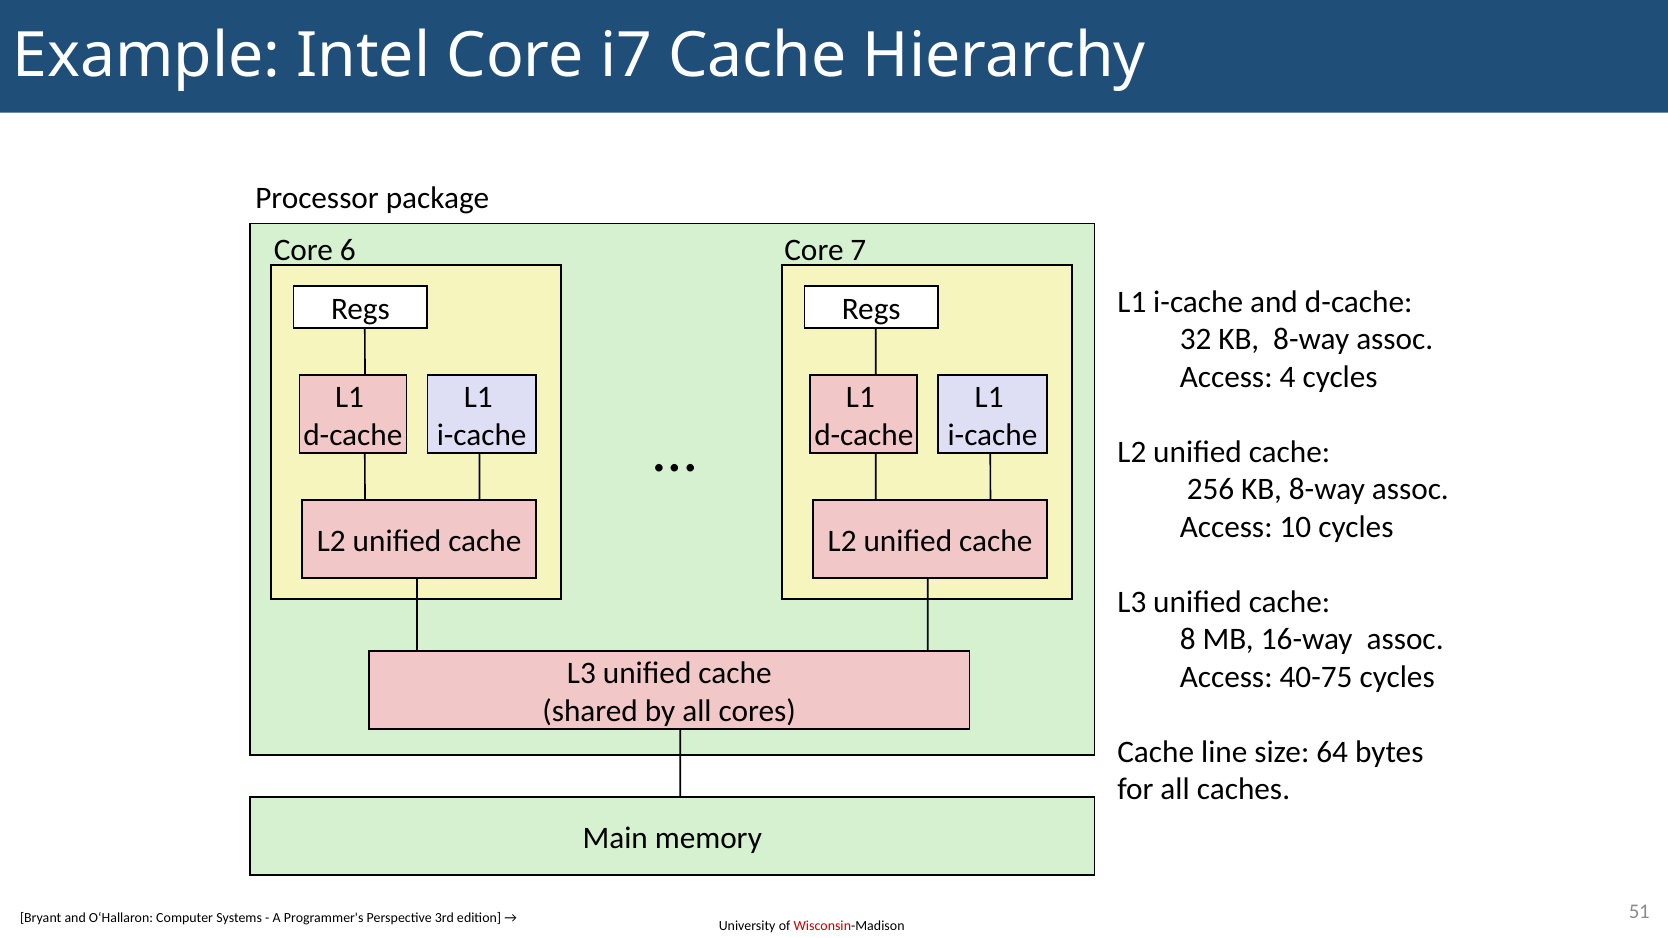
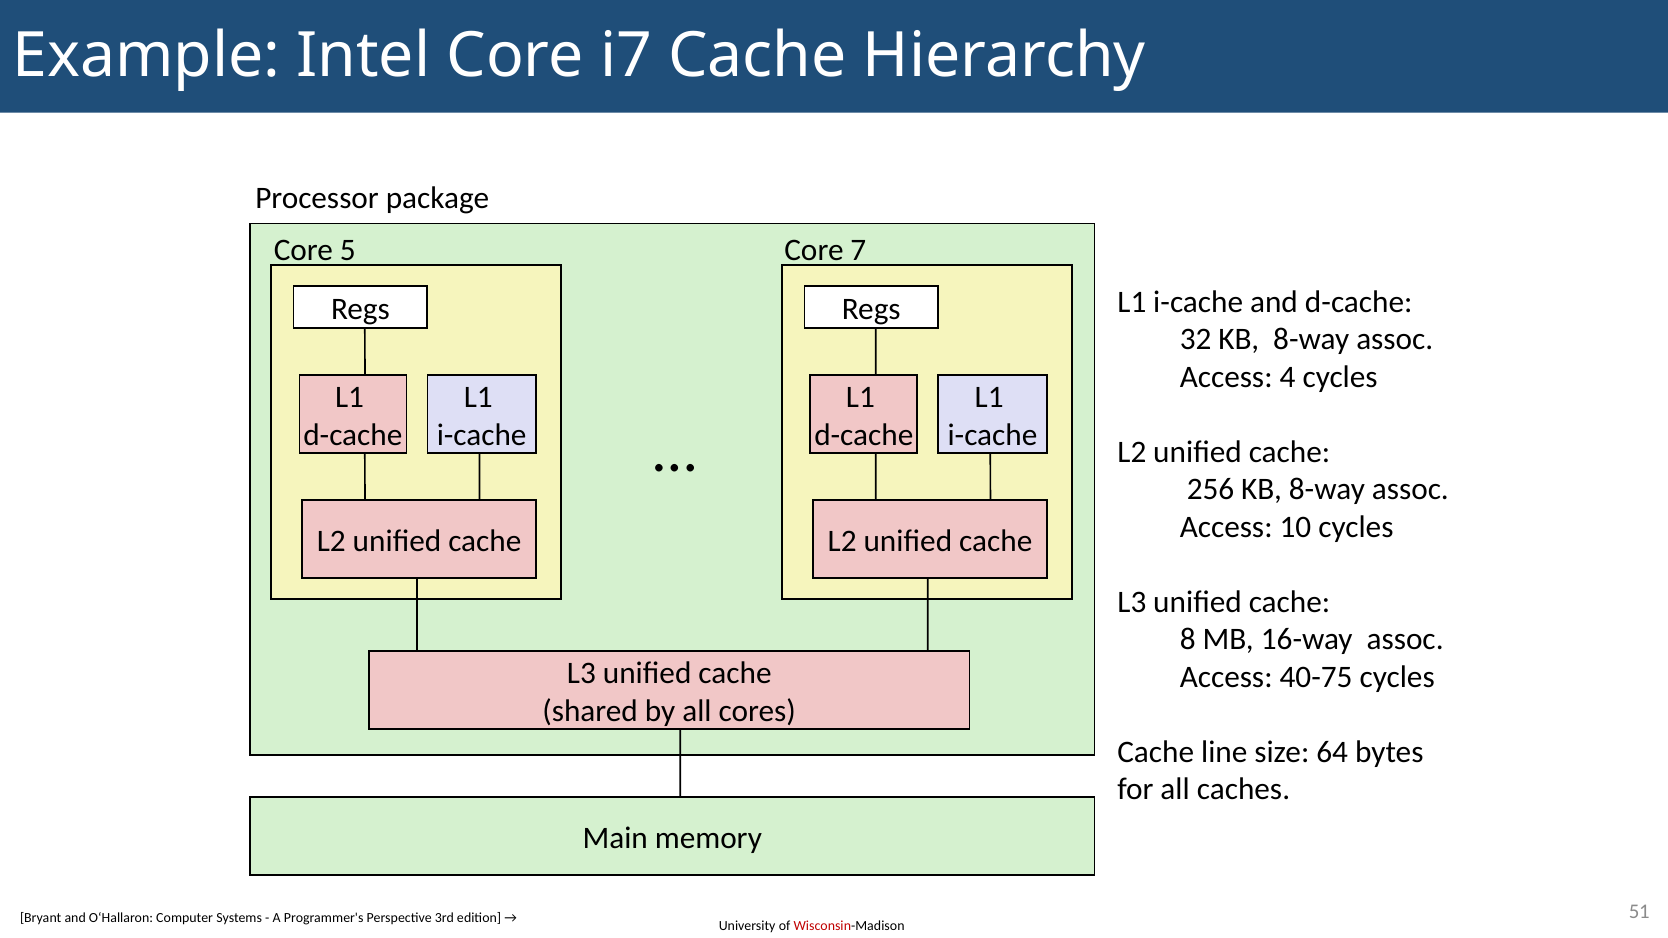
6: 6 -> 5 (348, 251)
